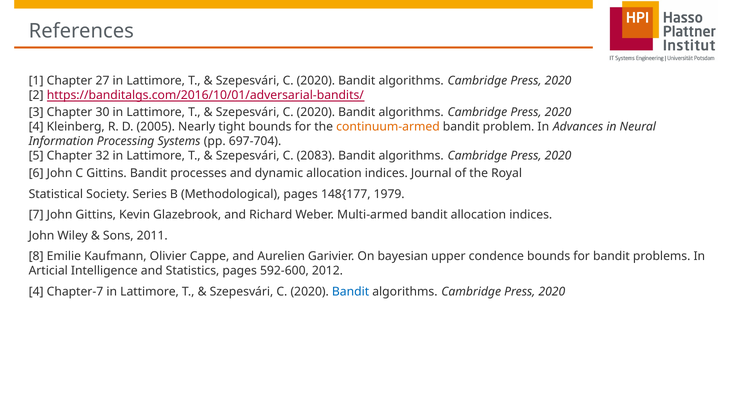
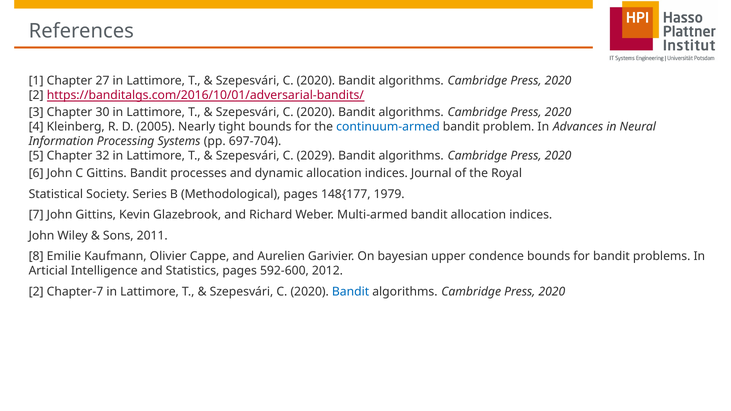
continuum-armed colour: orange -> blue (388, 127)
2083: 2083 -> 2029 (316, 156)
4: 4 -> 2 (36, 292)
